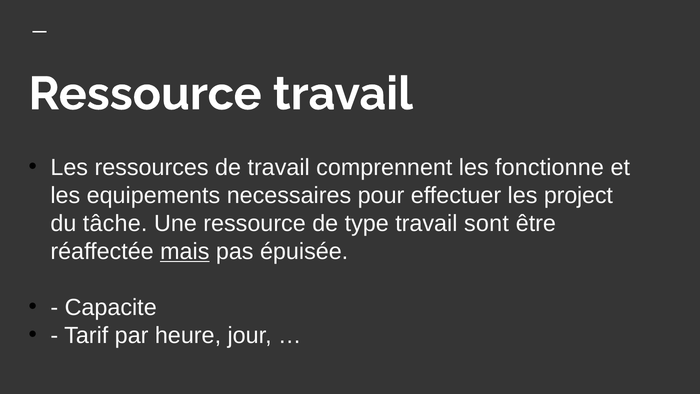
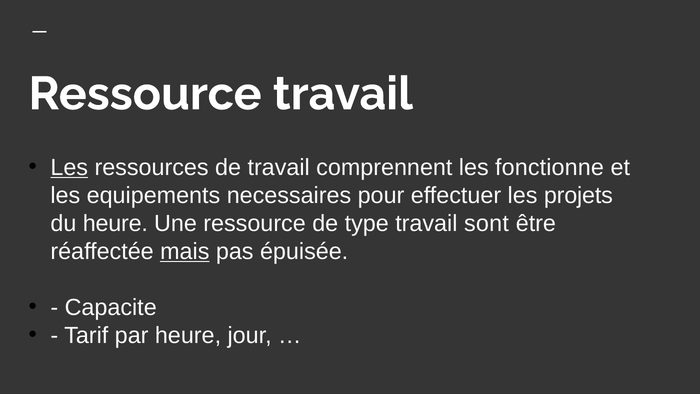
Les underline: none -> present (69, 167)
project: project -> projets (578, 195)
du tâche: tâche -> heure (115, 223)
